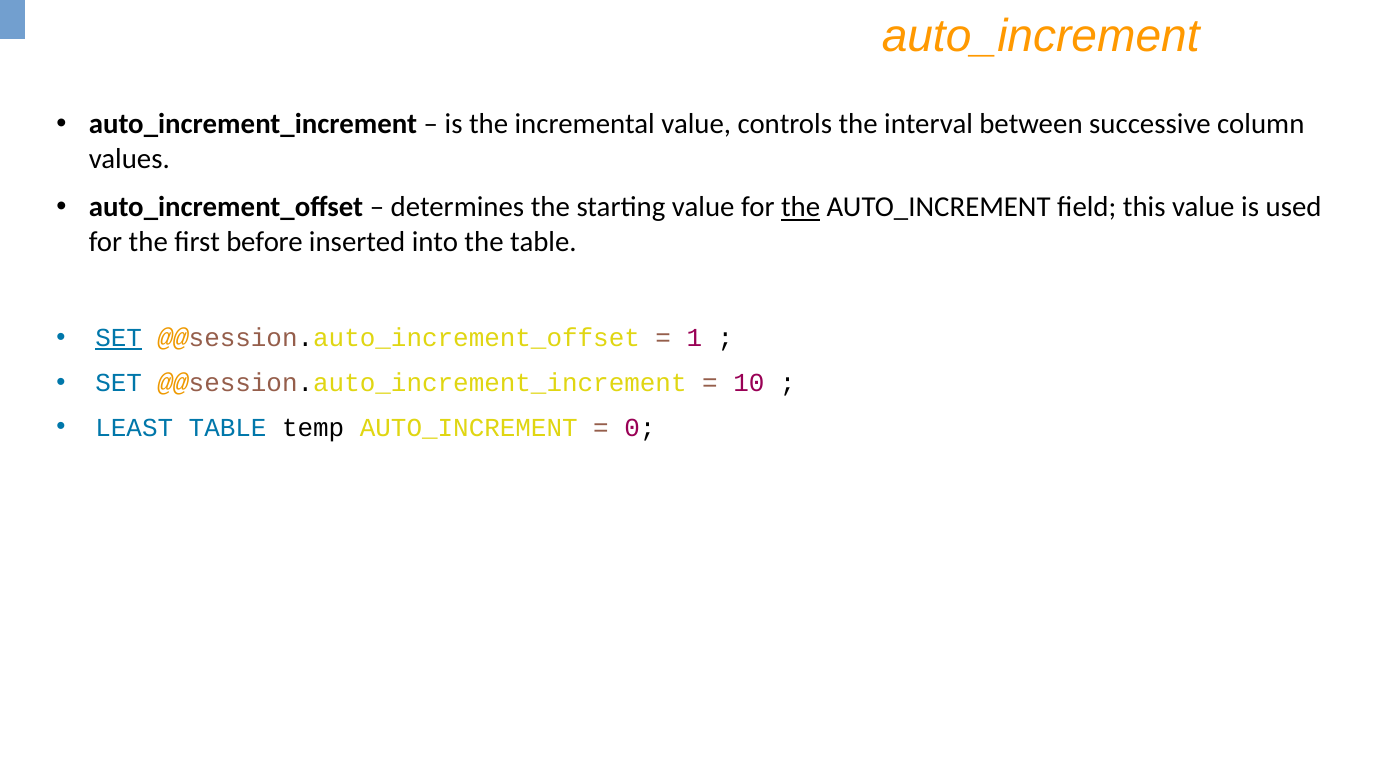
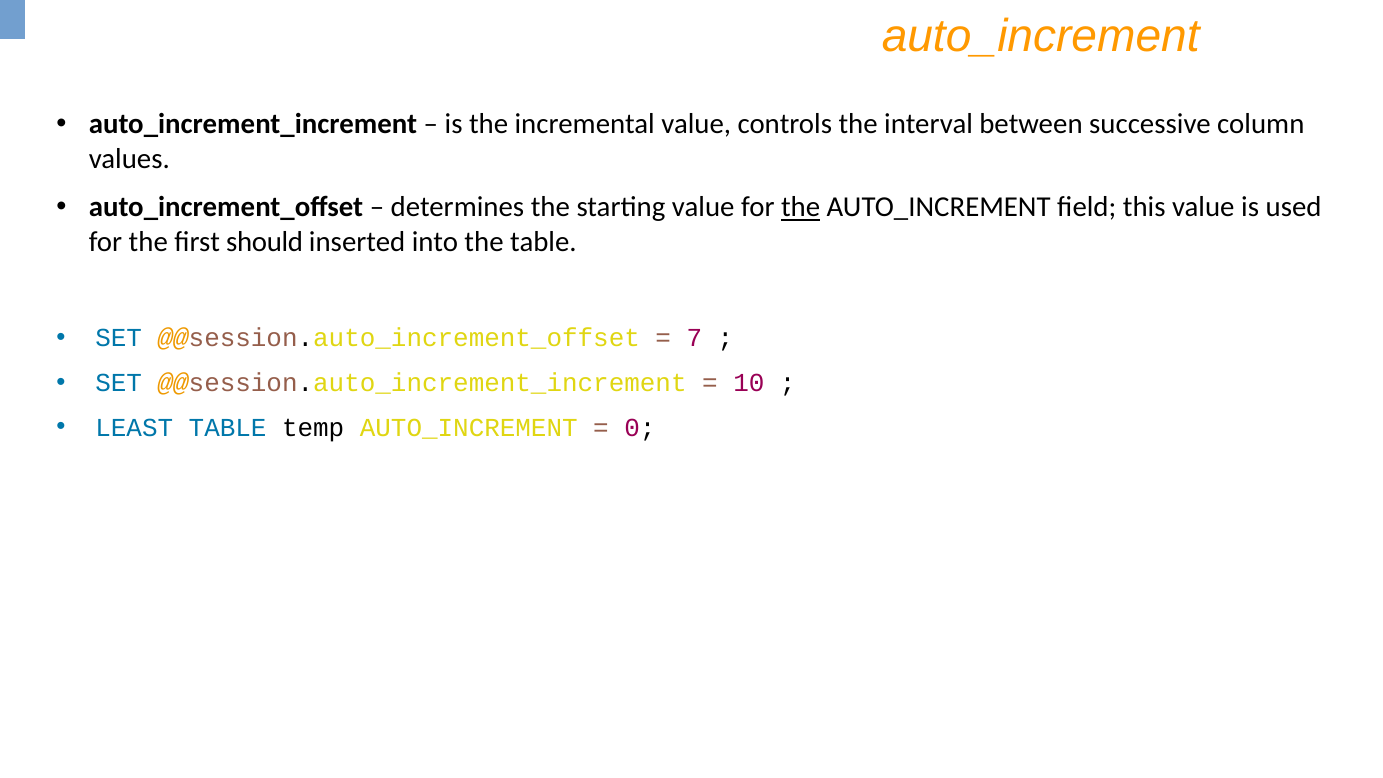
before: before -> should (265, 242)
SET underline: present -> none (119, 338)
1: 1 -> 7 (694, 338)
